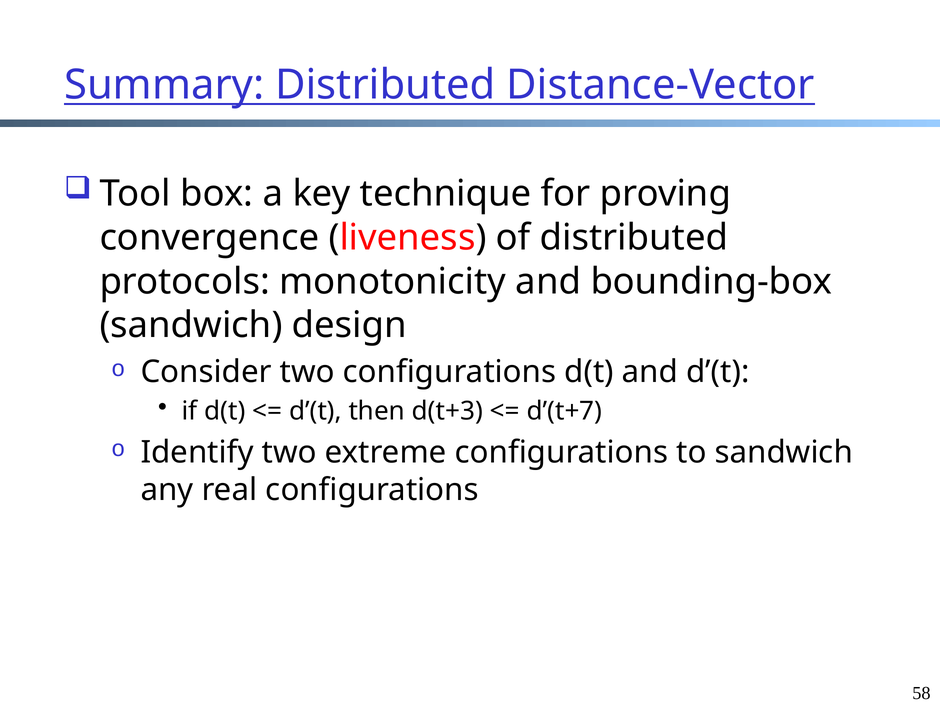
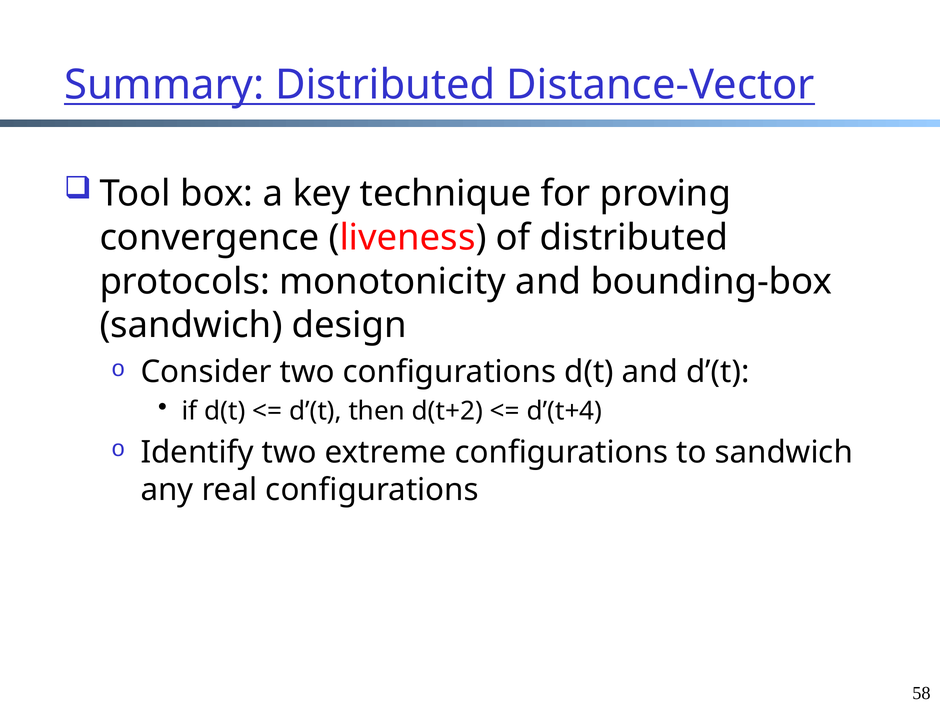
d(t+3: d(t+3 -> d(t+2 (447, 411)
d’(t+7: d’(t+7 -> d’(t+4 (564, 411)
